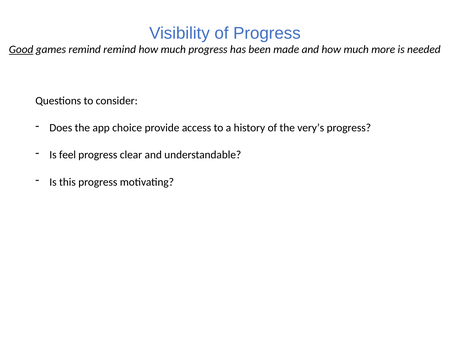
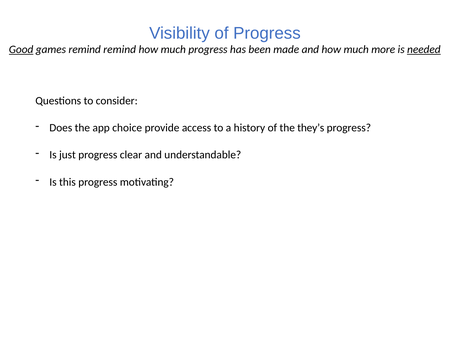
needed underline: none -> present (424, 49)
very’s: very’s -> they’s (311, 128)
feel: feel -> just (67, 155)
